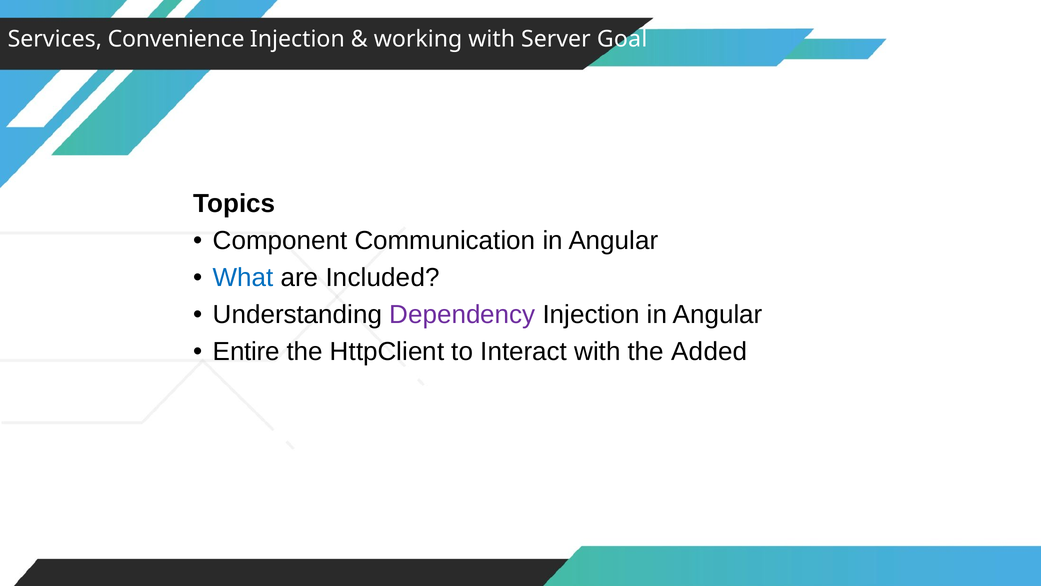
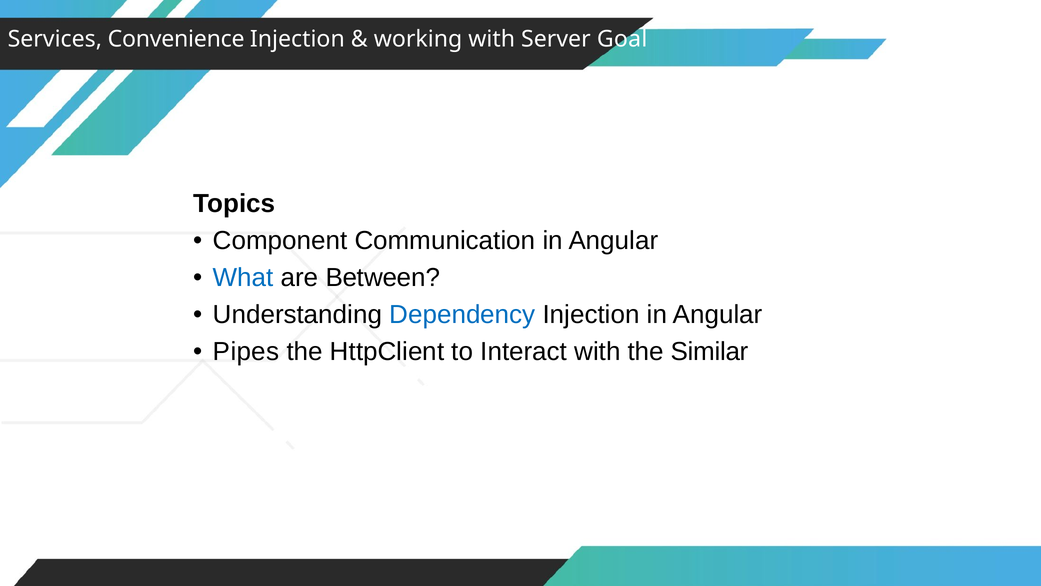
Included: Included -> Between (383, 277)
Dependency colour: purple -> blue (462, 314)
Entire: Entire -> Pipes (246, 351)
Added: Added -> Similar (710, 351)
